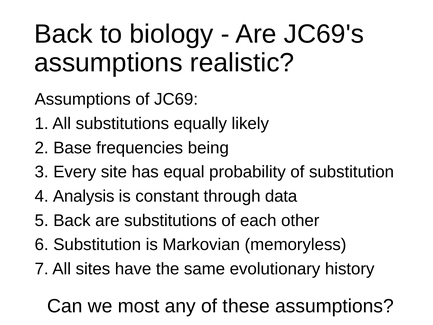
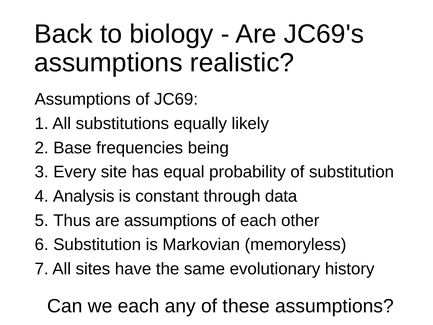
5 Back: Back -> Thus (72, 220)
are substitutions: substitutions -> assumptions (171, 220)
we most: most -> each (139, 306)
